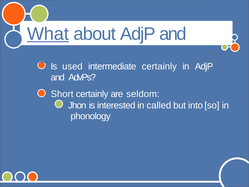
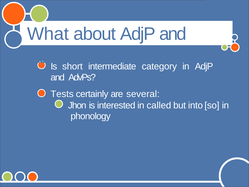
What underline: present -> none (48, 34)
used: used -> short (72, 66)
intermediate certainly: certainly -> category (159, 66)
Short: Short -> Tests (62, 94)
seldom: seldom -> several (143, 94)
